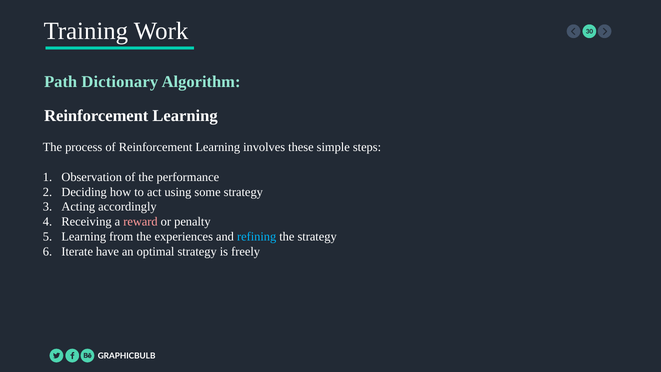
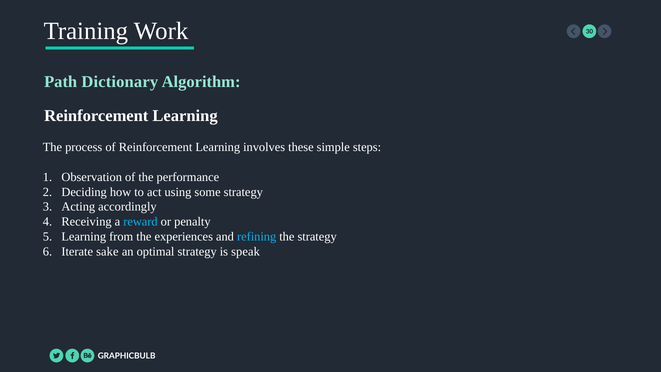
reward colour: pink -> light blue (140, 222)
have: have -> sake (107, 251)
freely: freely -> speak (246, 251)
